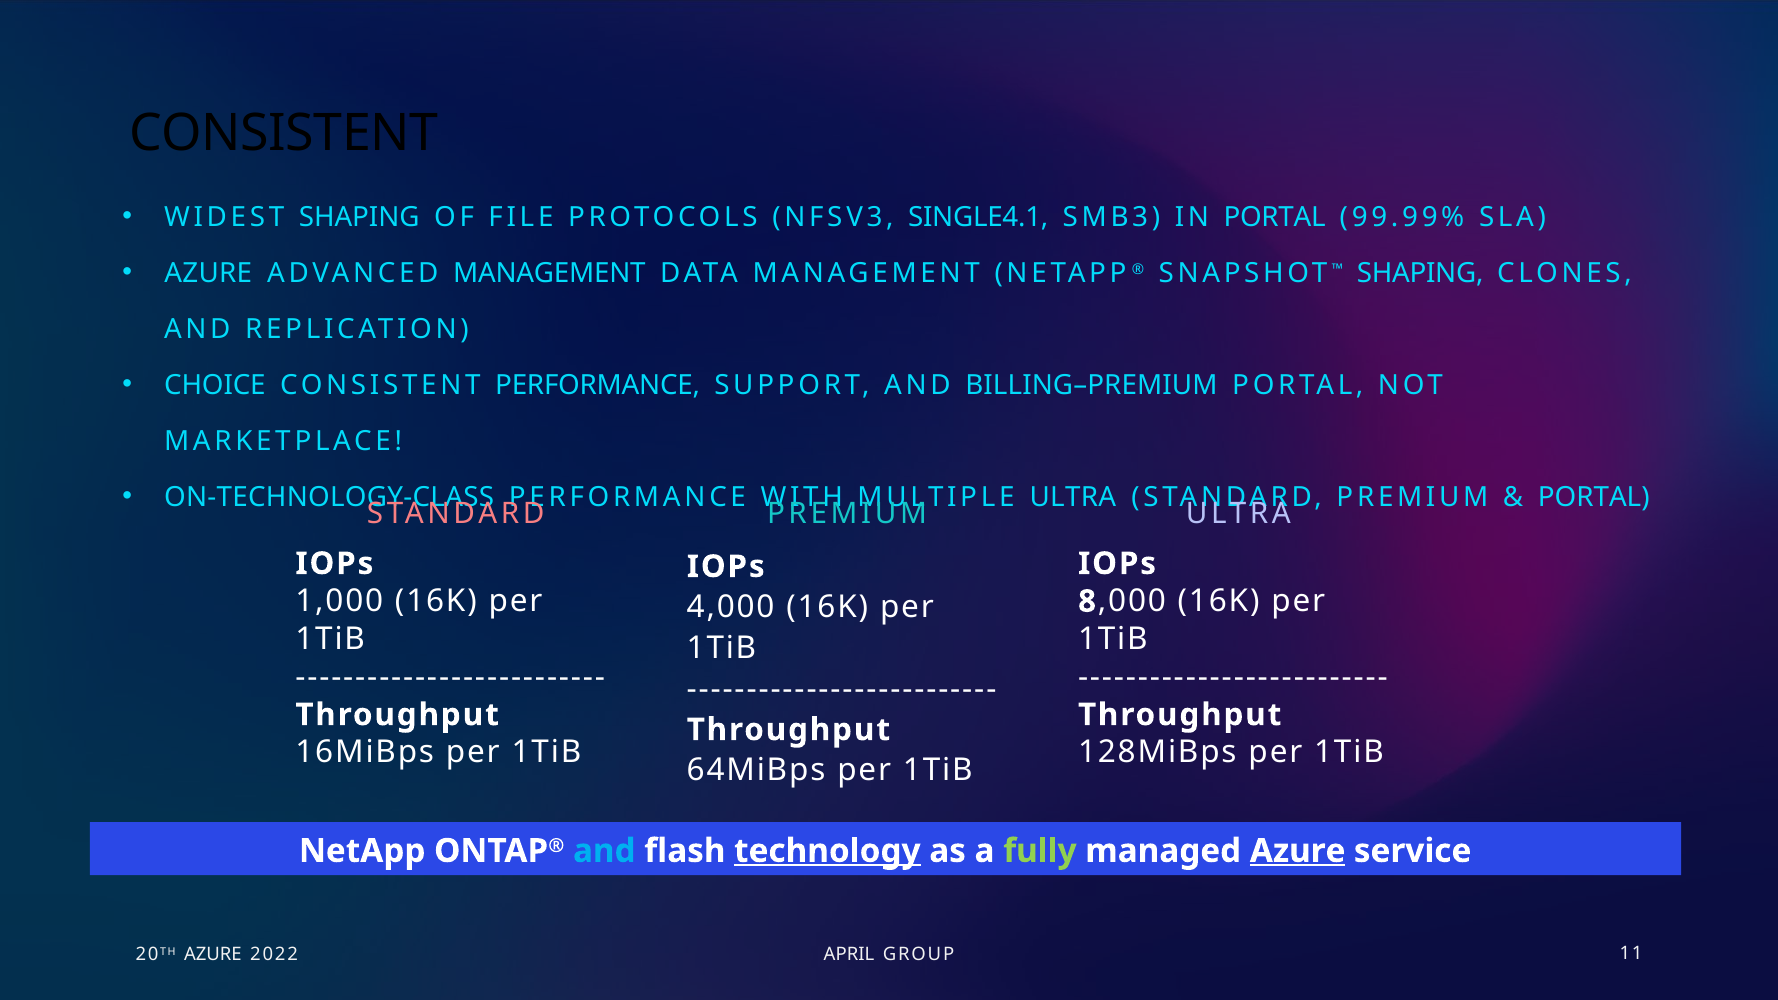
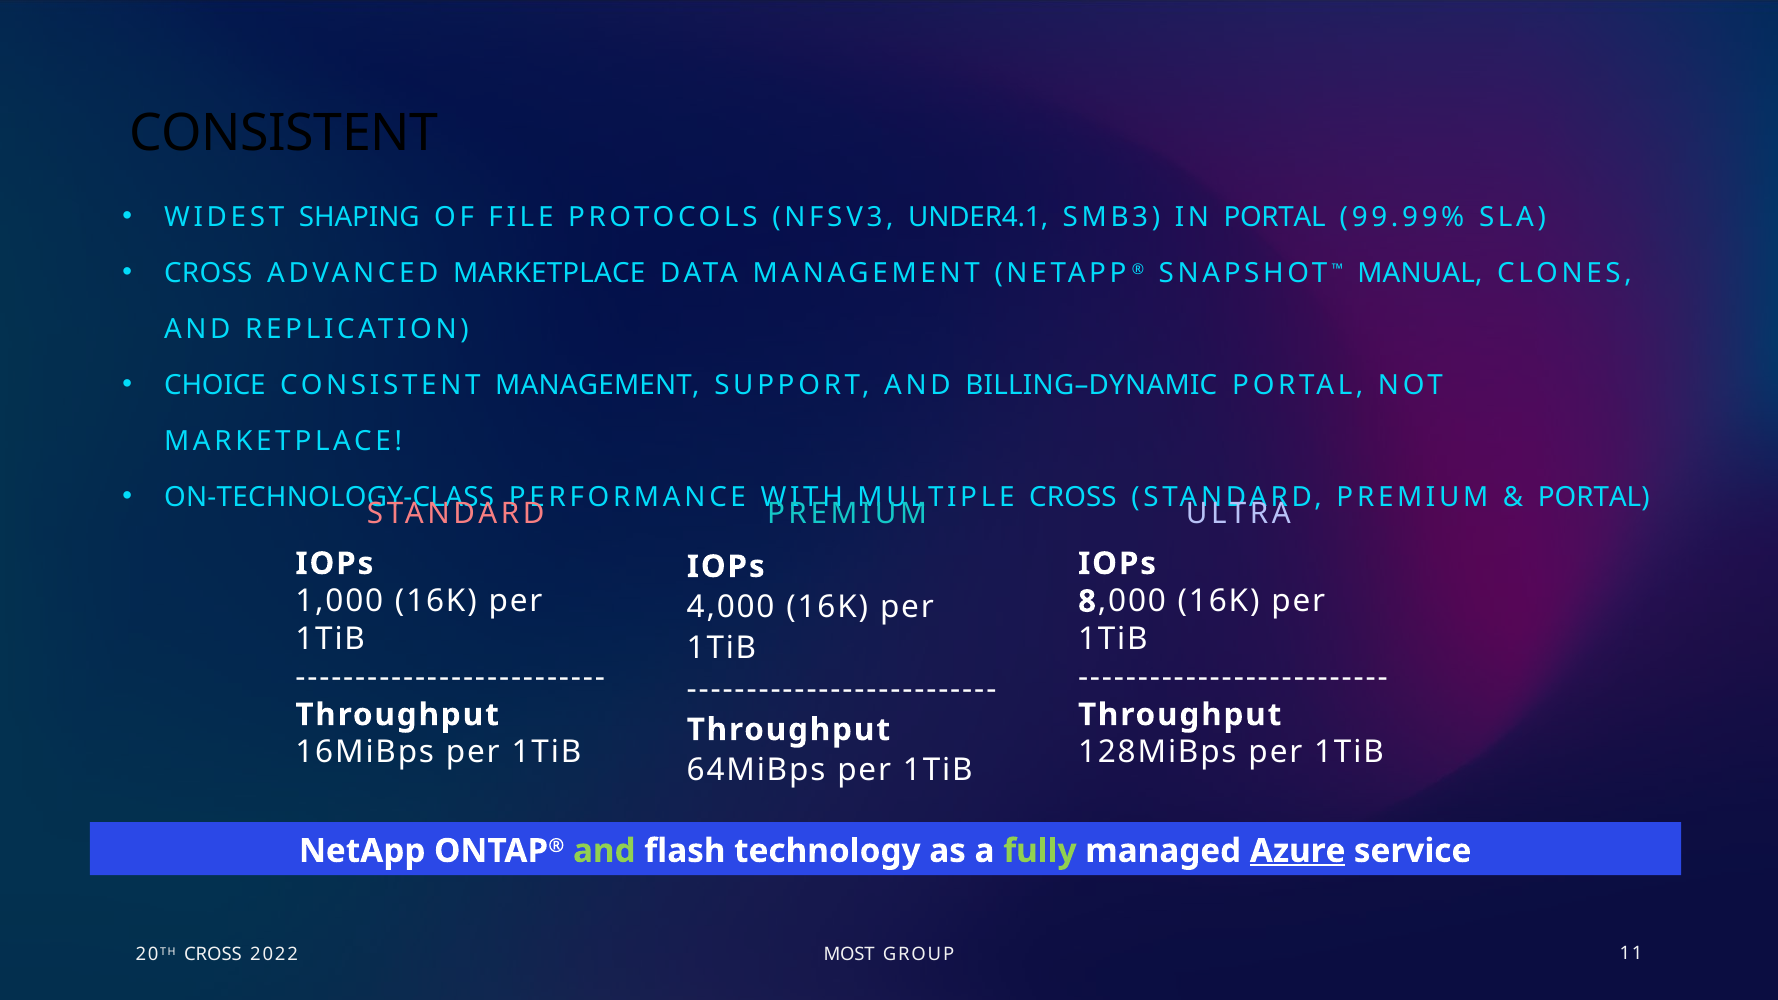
SINGLE4.1: SINGLE4.1 -> UNDER4.1 (978, 217)
AZURE: AZURE -> CROSS (208, 273)
ADVANCED MANAGEMENT: MANAGEMENT -> MARKETPLACE (549, 273)
SNAPSHOT™ SHAPING: SHAPING -> MANUAL (1420, 273)
CONSISTENT PERFORMANCE: PERFORMANCE -> MANAGEMENT (597, 385)
BILLING–PREMIUM: BILLING–PREMIUM -> BILLING–DYNAMIC (1091, 385)
MULTIPLE ULTRA: ULTRA -> CROSS (1073, 497)
and colour: light blue -> light green (604, 851)
technology underline: present -> none (827, 851)
20TH AZURE: AZURE -> CROSS (213, 955)
APRIL: APRIL -> MOST (849, 955)
